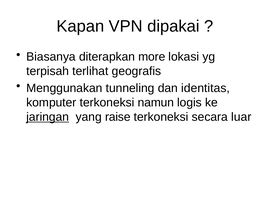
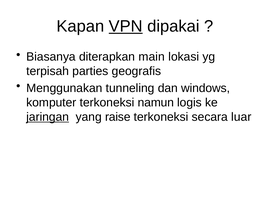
VPN underline: none -> present (126, 26)
more: more -> main (152, 57)
terlihat: terlihat -> parties (90, 71)
identitas: identitas -> windows (206, 88)
